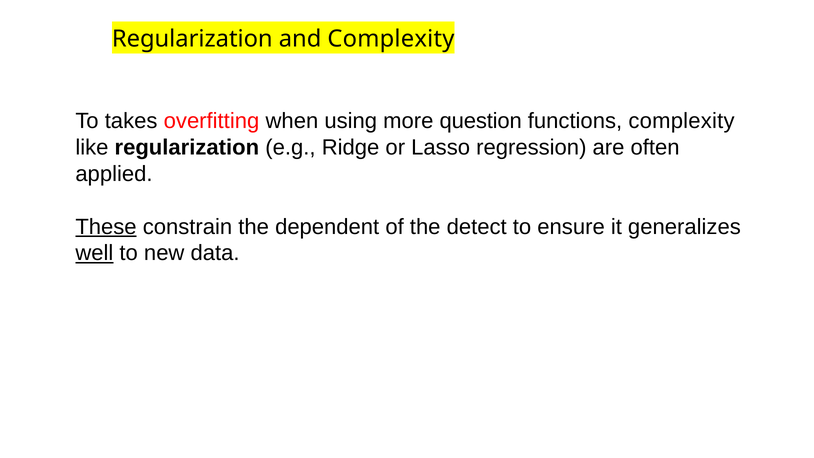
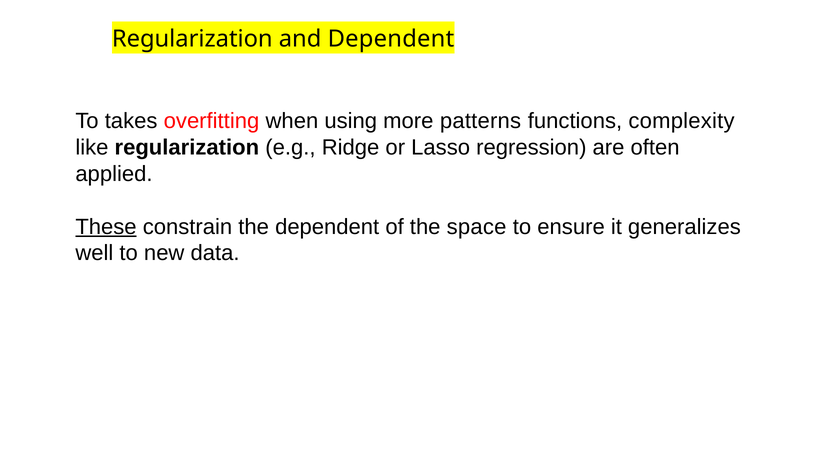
and Complexity: Complexity -> Dependent (391, 39)
question: question -> patterns (481, 121)
detect: detect -> space (477, 227)
well underline: present -> none (94, 253)
